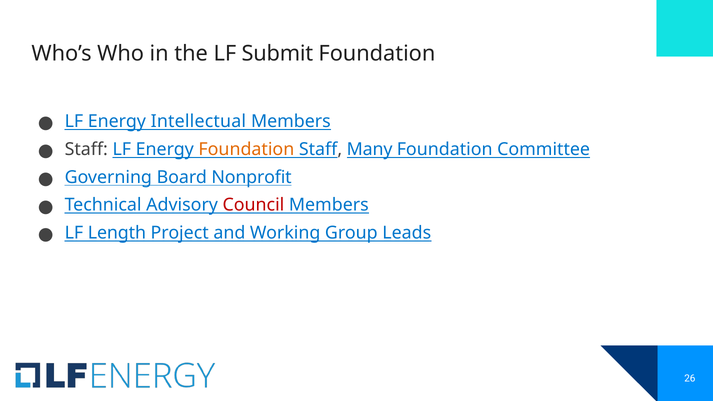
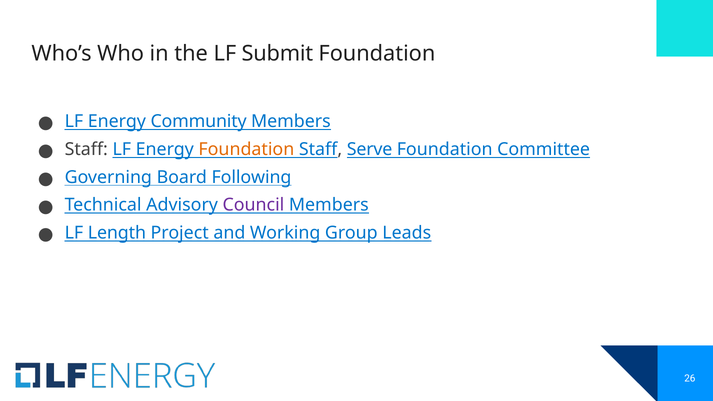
Intellectual: Intellectual -> Community (199, 121)
Many: Many -> Serve (370, 149)
Nonprofit: Nonprofit -> Following (251, 177)
Council colour: red -> purple (253, 205)
